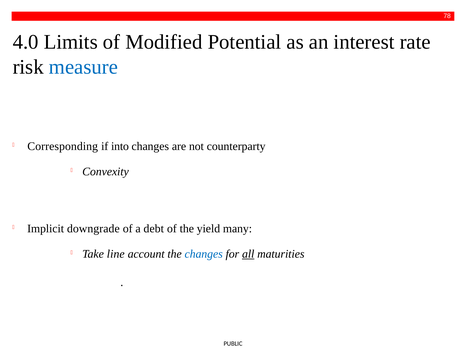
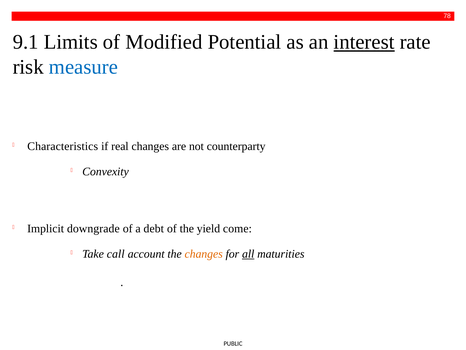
4.0: 4.0 -> 9.1 (26, 42)
interest underline: none -> present (364, 42)
Corresponding: Corresponding -> Characteristics (63, 146)
into: into -> real (120, 146)
many: many -> come (237, 228)
line: line -> call (116, 253)
changes colour: blue -> orange (204, 253)
